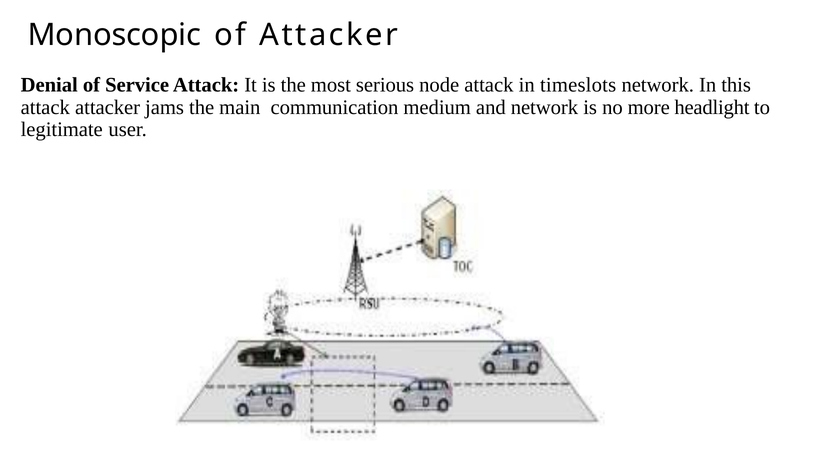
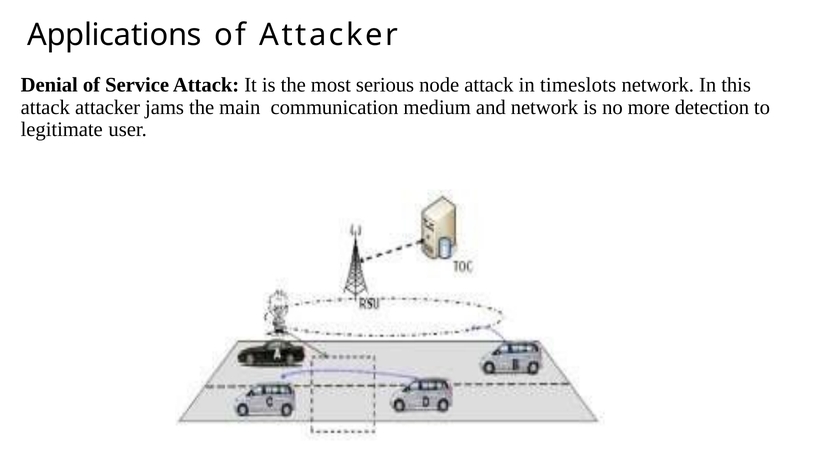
Monoscopic: Monoscopic -> Applications (114, 35)
headlight: headlight -> detection (712, 107)
